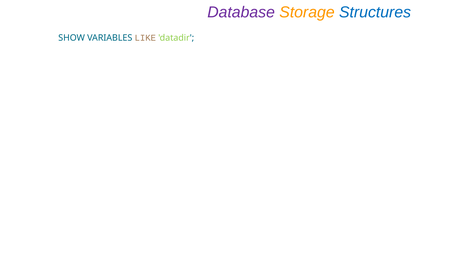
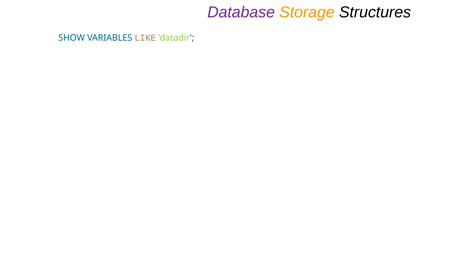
Structures colour: blue -> black (375, 12)
